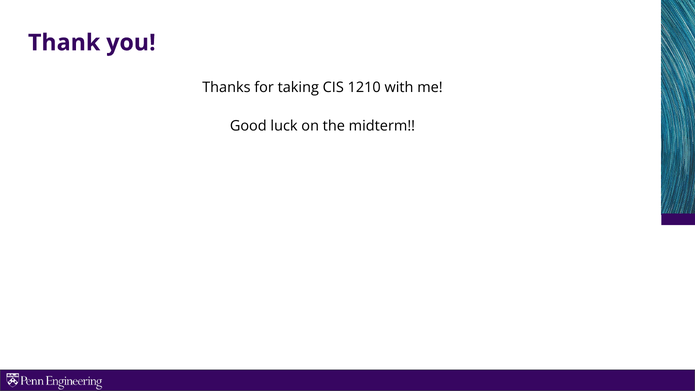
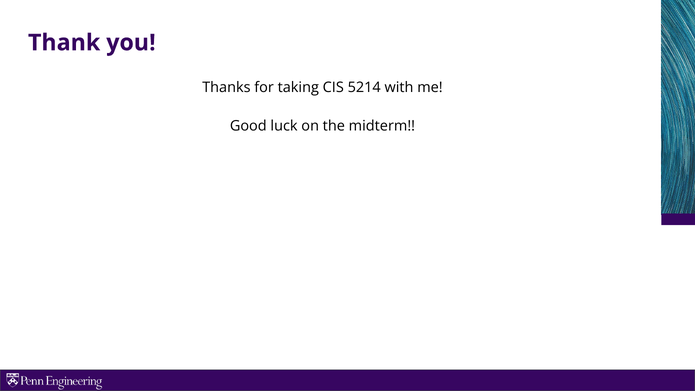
1210: 1210 -> 5214 (364, 87)
